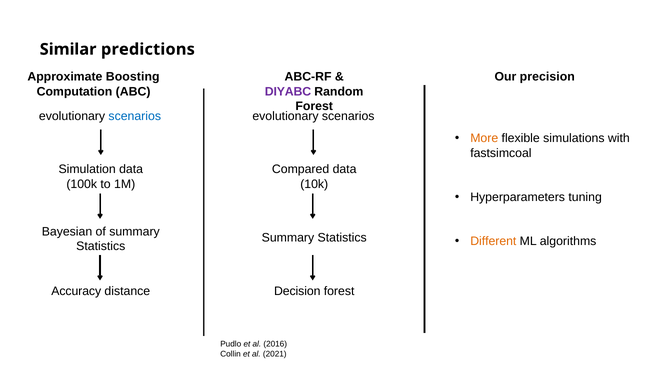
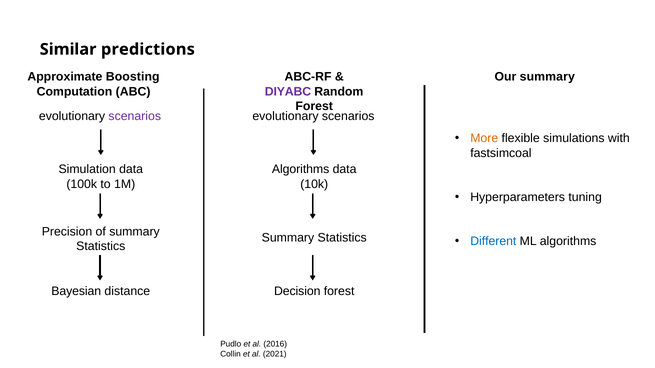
Our precision: precision -> summary (547, 77)
scenarios colour: blue -> purple (135, 116)
Compared: Compared -> Algorithms (301, 170)
Bayesian: Bayesian -> Precision (67, 232)
Different colour: orange -> blue (493, 242)
Accuracy: Accuracy -> Bayesian (76, 291)
